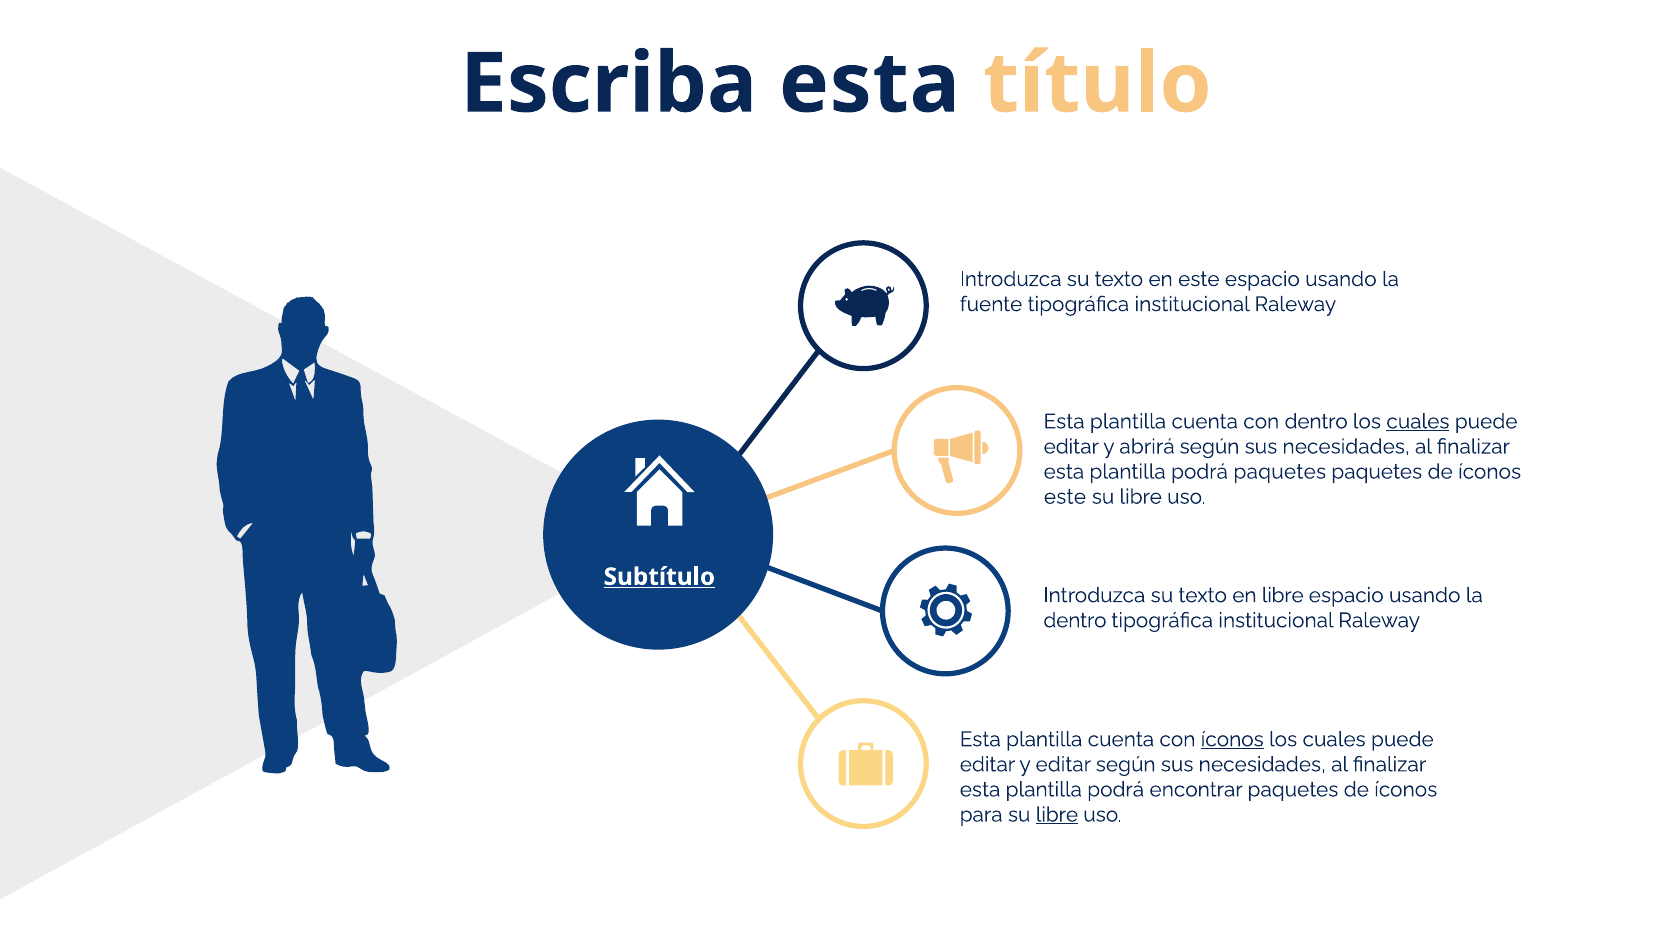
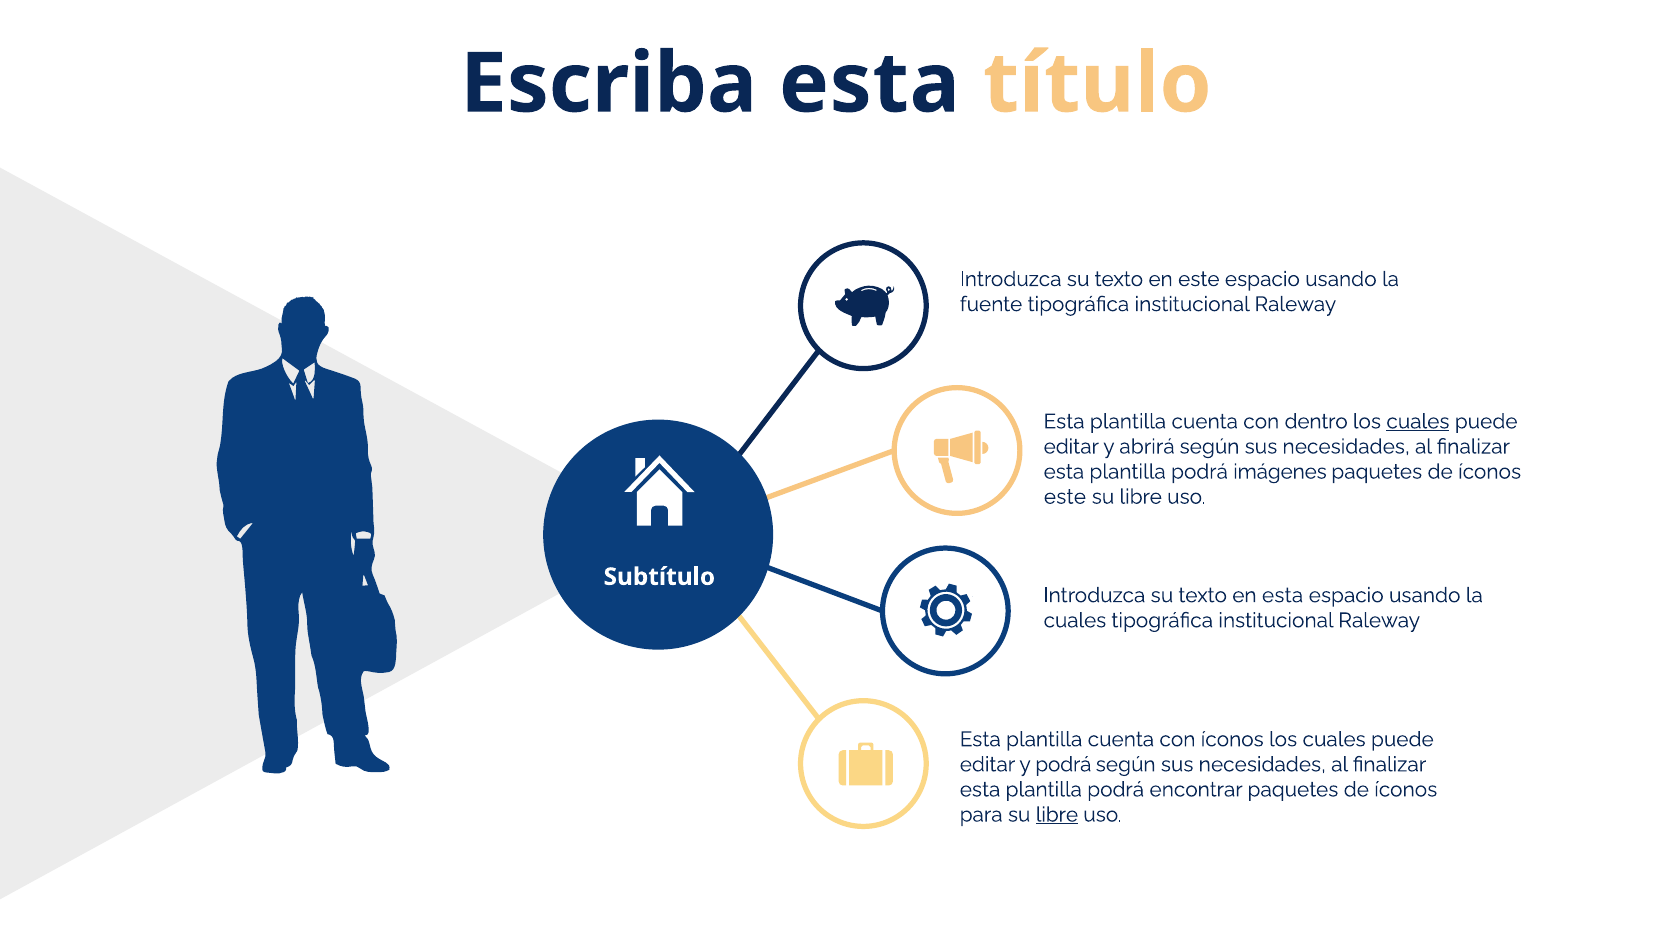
podrá paquetes: paquetes -> imágenes (1280, 471)
Subtítulo underline: present -> none (659, 577)
en libre: libre -> esta (1283, 595)
dentro: dentro -> cuales (1075, 620)
íconos underline: present -> none (1232, 739)
y editar: editar -> podrá (1063, 764)
